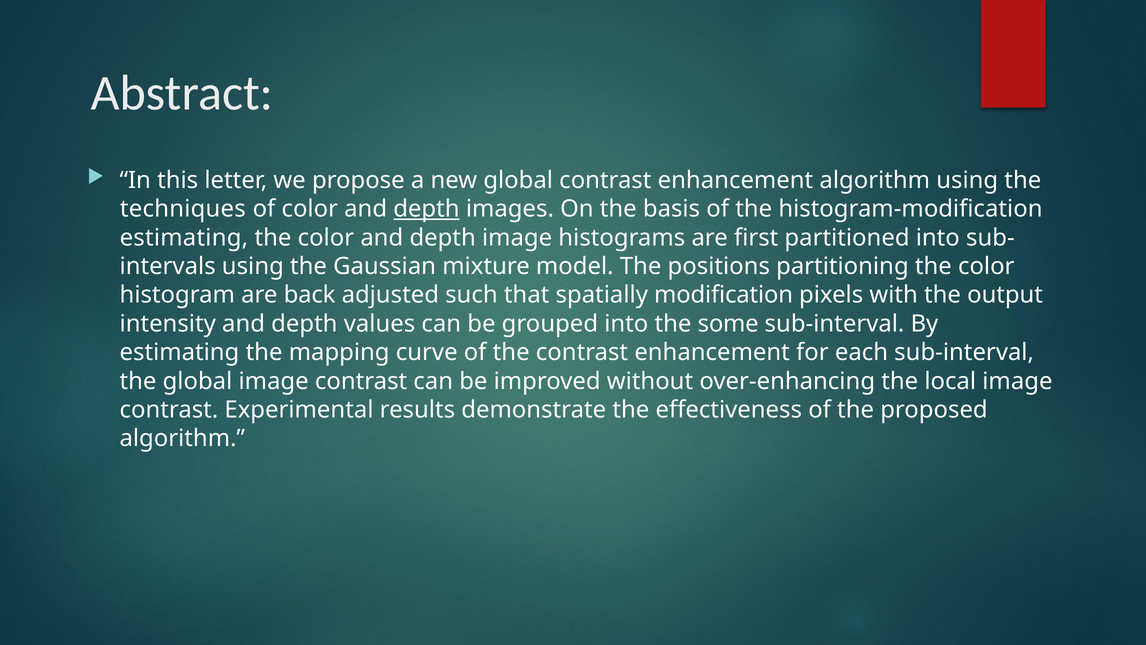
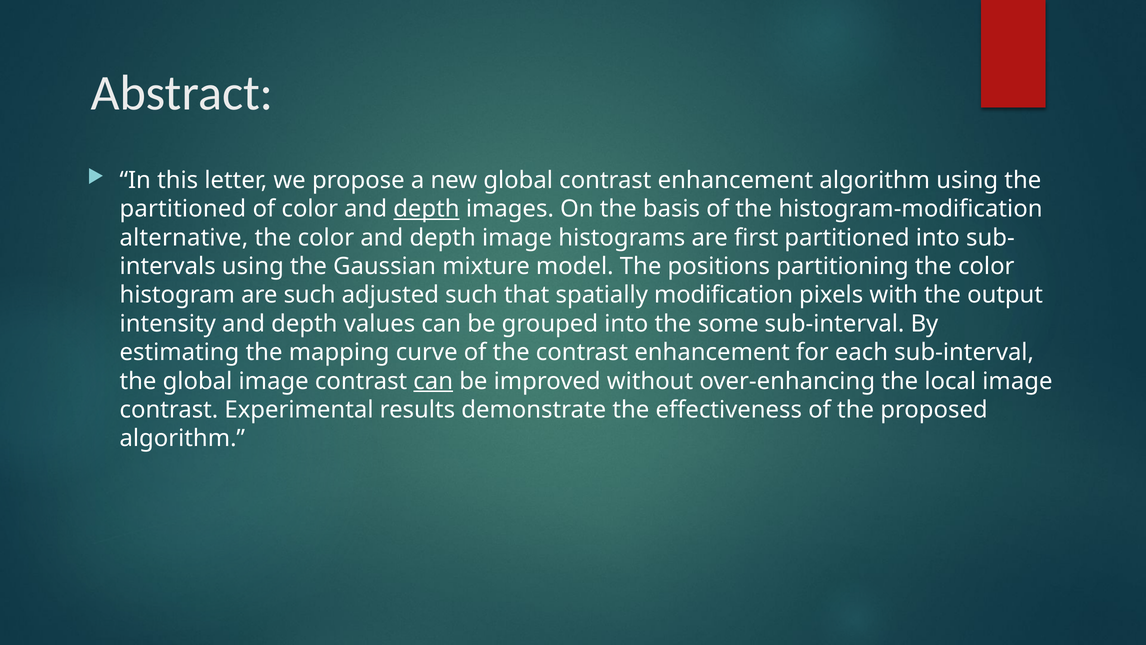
techniques: techniques -> partitioned (183, 209)
estimating: estimating -> alternative (184, 238)
are back: back -> such (310, 295)
can underline: none -> present (433, 381)
